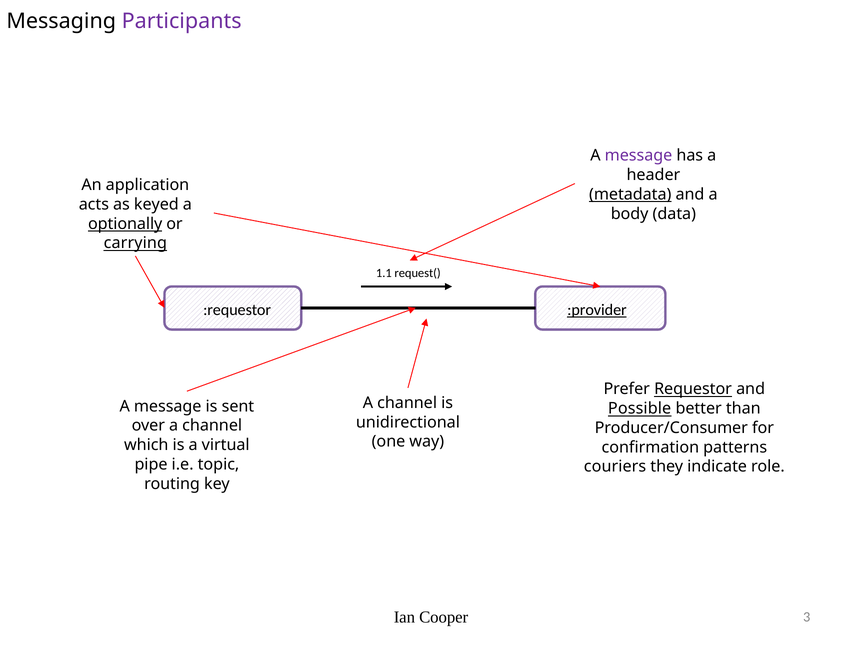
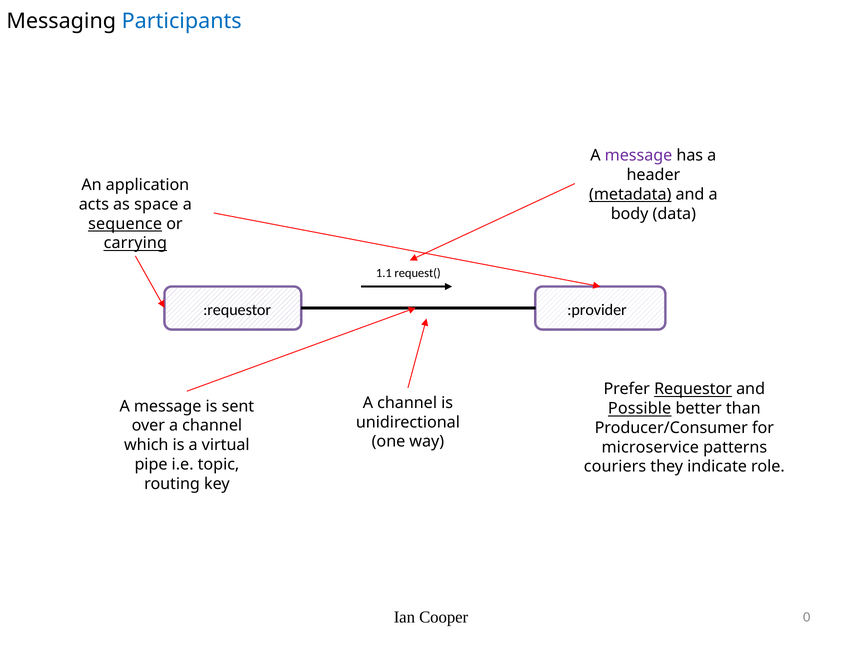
Participants colour: purple -> blue (182, 21)
keyed: keyed -> space (156, 205)
optionally: optionally -> sequence (125, 224)
:provider underline: present -> none (597, 310)
confirmation: confirmation -> microservice (650, 448)
3: 3 -> 0 (807, 617)
